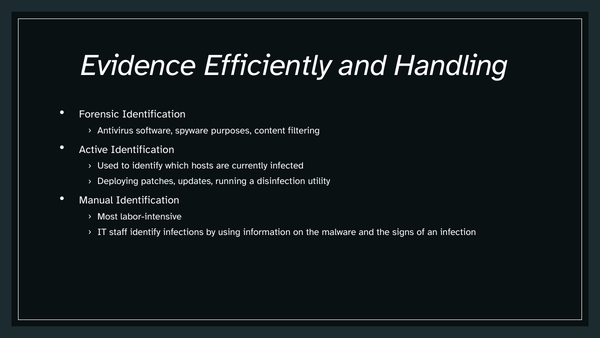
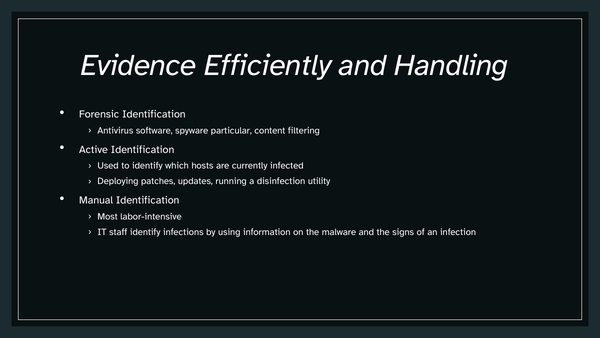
purposes: purposes -> particular (231, 130)
